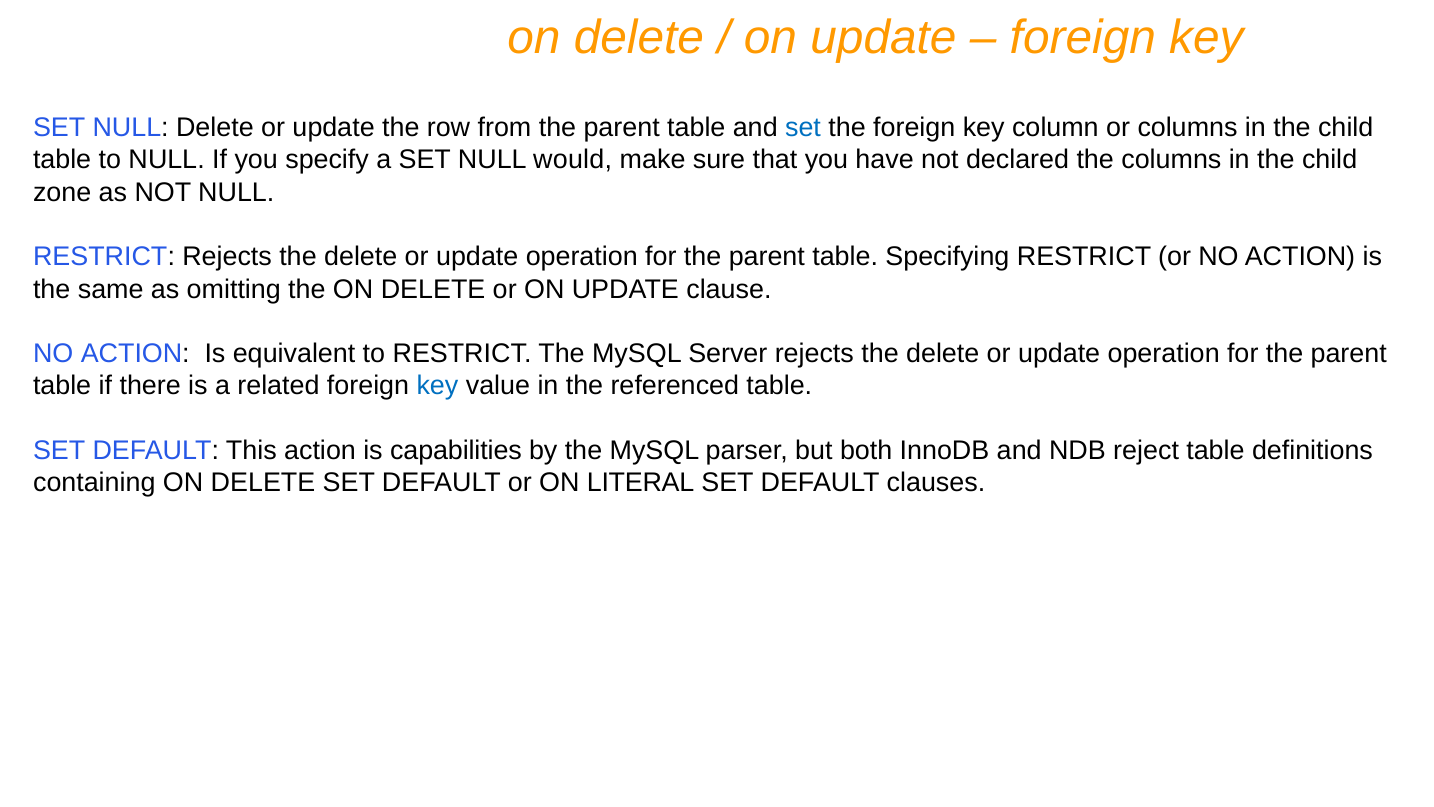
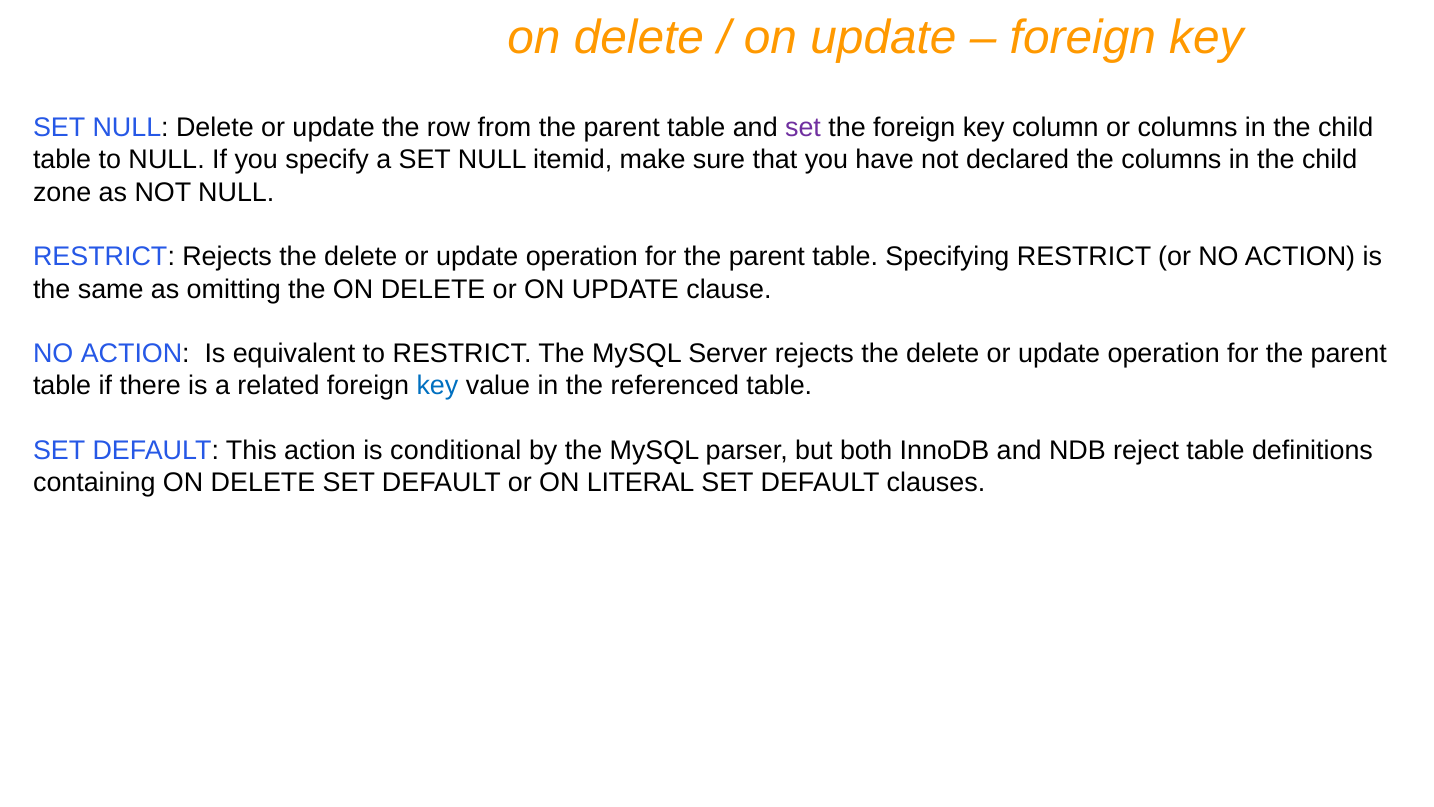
set colour: blue -> purple (803, 128)
would: would -> itemid (573, 160)
capabilities: capabilities -> conditional (456, 450)
